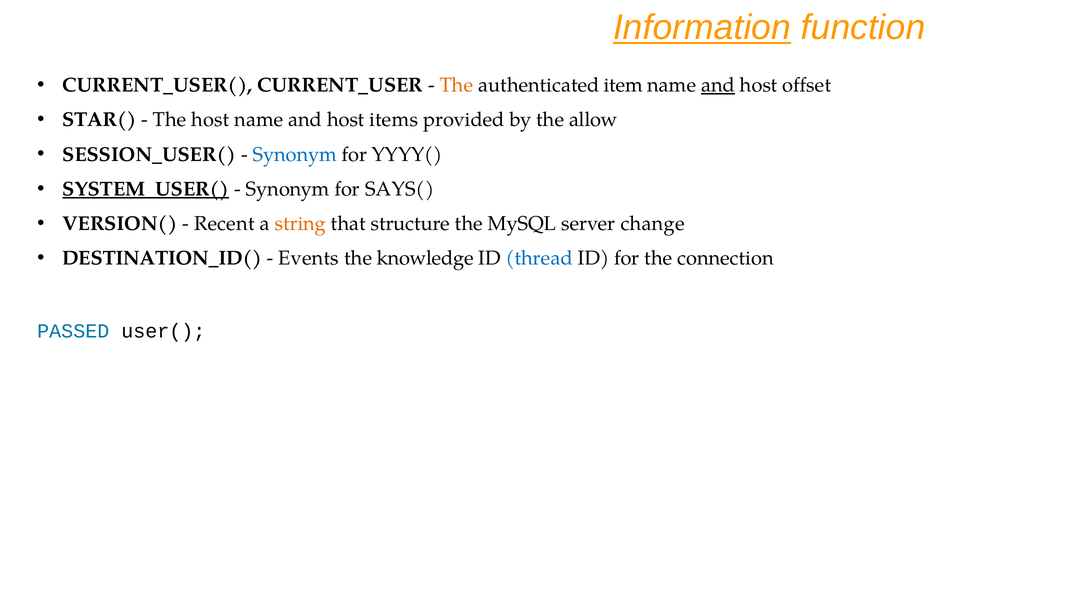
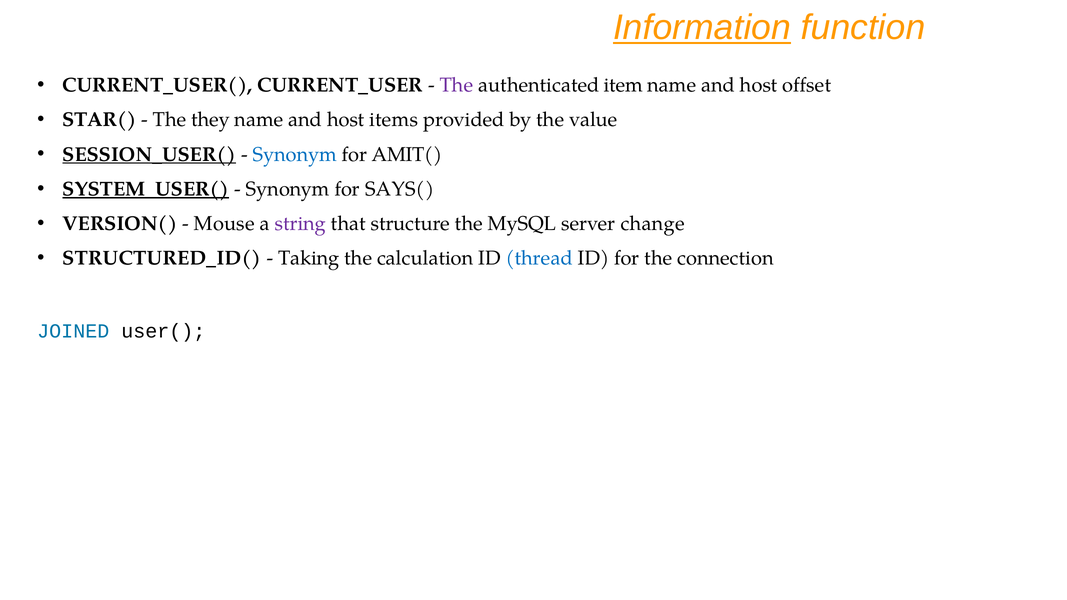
The colour: orange -> purple (456, 85)
and underline: present -> none (718, 85)
The host: host -> they (211, 120)
allow: allow -> value (593, 120)
SESSION_USER( underline: none -> present (149, 154)
YYYY(: YYYY( -> AMIT( (407, 154)
Recent: Recent -> Mouse (224, 224)
string colour: orange -> purple (301, 224)
DESTINATION_ID(: DESTINATION_ID( -> STRUCTURED_ID( (162, 258)
Events: Events -> Taking (309, 258)
knowledge: knowledge -> calculation (425, 258)
PASSED: PASSED -> JOINED (73, 331)
